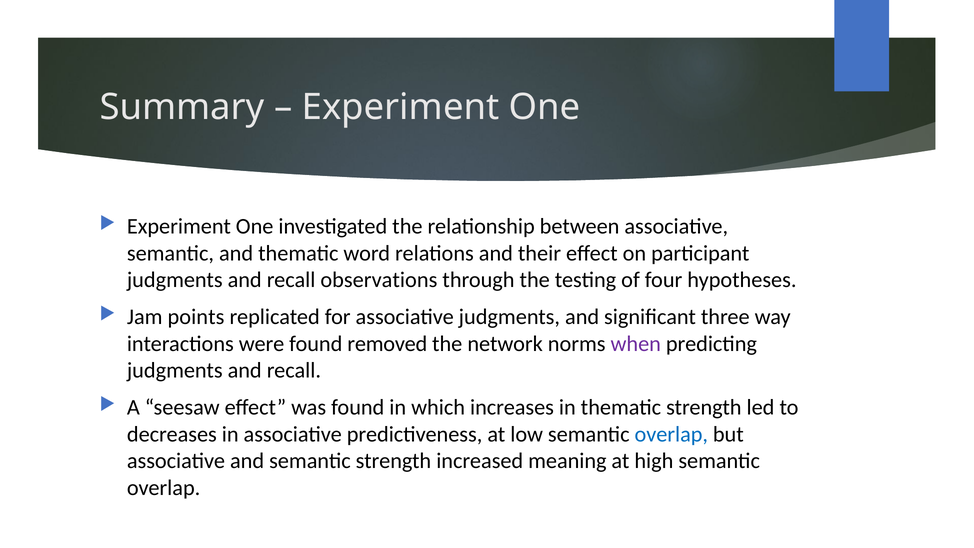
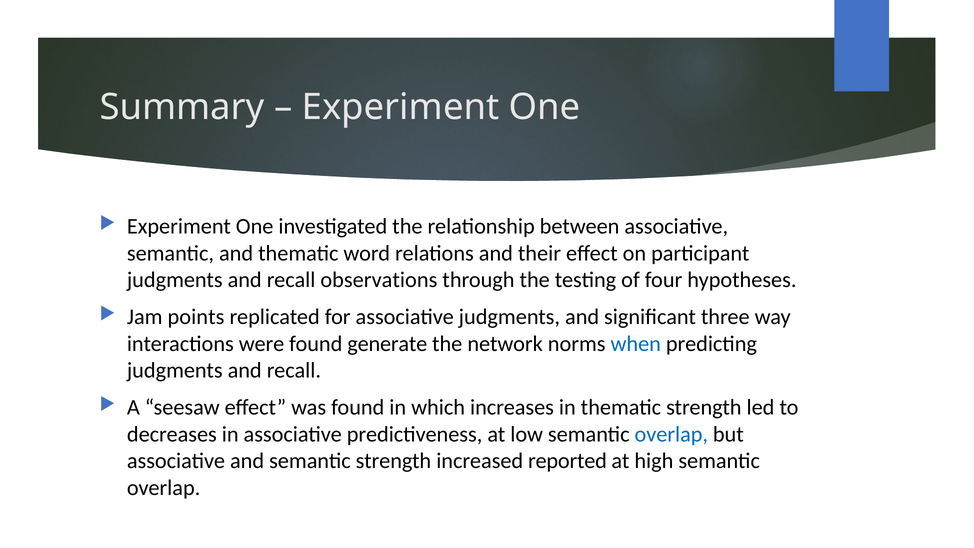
removed: removed -> generate (387, 344)
when colour: purple -> blue (636, 344)
meaning: meaning -> reported (567, 461)
